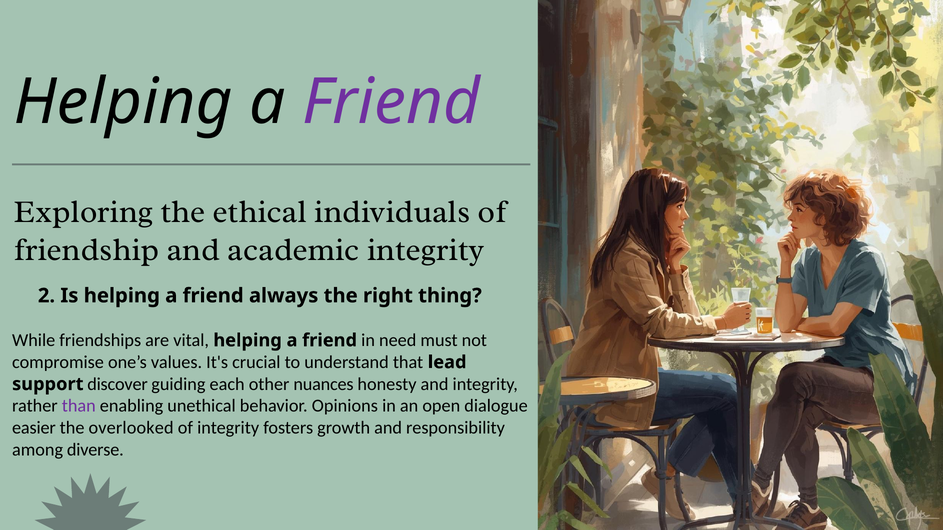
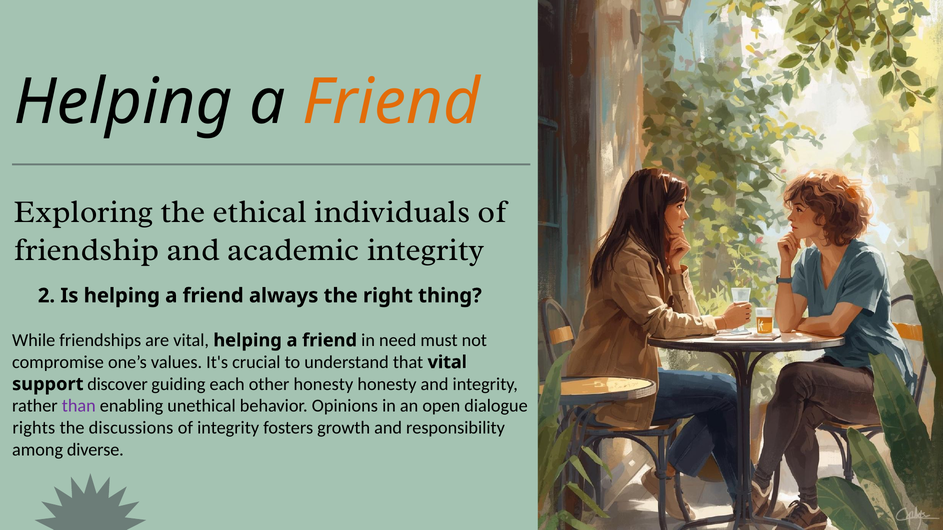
Friend colour: purple -> orange (391, 102)
that lead: lead -> vital (447, 363)
other nuances: nuances -> honesty (323, 384)
easier: easier -> rights (34, 428)
overlooked: overlooked -> discussions (131, 428)
